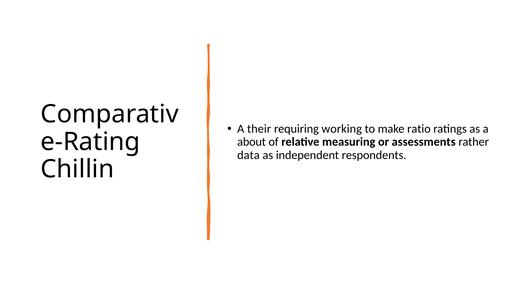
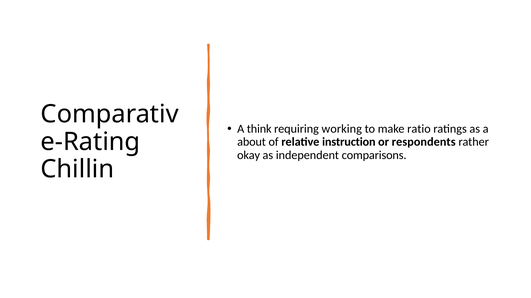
their: their -> think (259, 129)
measuring: measuring -> instruction (349, 142)
assessments: assessments -> respondents (424, 142)
data: data -> okay (249, 155)
respondents: respondents -> comparisons (374, 155)
